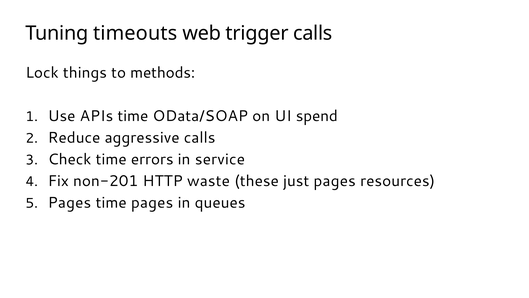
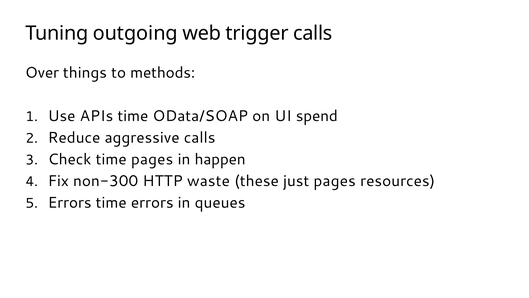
timeouts: timeouts -> outgoing (135, 33)
Lock: Lock -> Over (42, 73)
time errors: errors -> pages (152, 159)
service: service -> happen (220, 159)
non-201: non-201 -> non-300 (106, 181)
Pages: Pages -> Errors (70, 202)
time pages: pages -> errors (152, 202)
